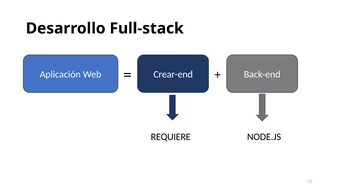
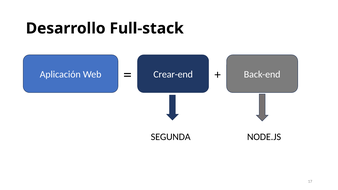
REQUIERE: REQUIERE -> SEGUNDA (171, 137)
